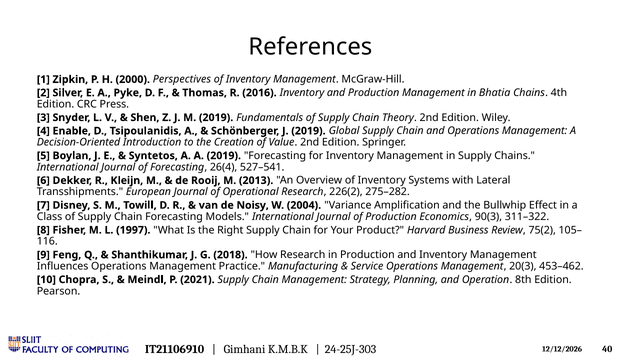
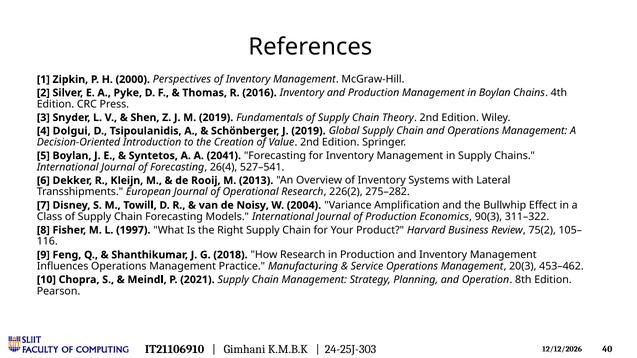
in Bhatia: Bhatia -> Boylan (495, 93)
Enable: Enable -> Dolgui (72, 131)
A 2019: 2019 -> 2041 (224, 156)
